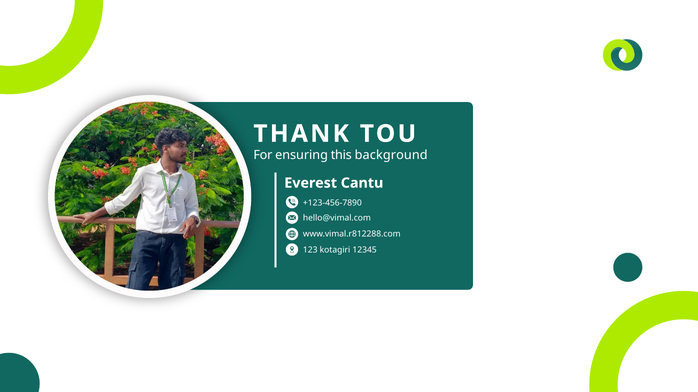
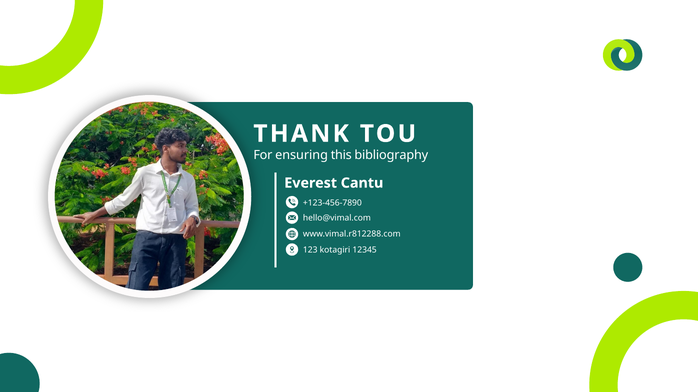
background: background -> bibliography (391, 156)
